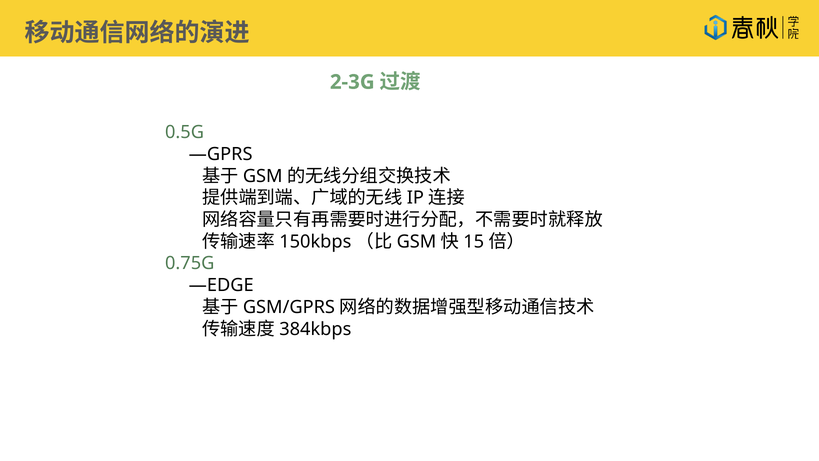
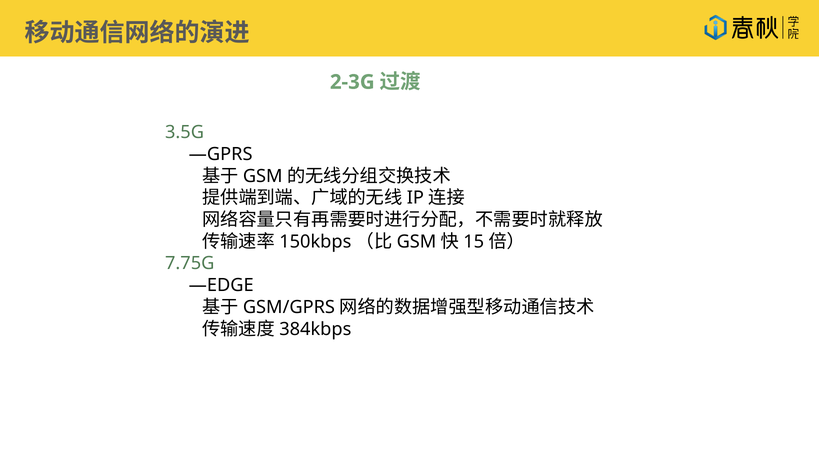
0.5G: 0.5G -> 3.5G (185, 132)
0.75G: 0.75G -> 7.75G (190, 263)
